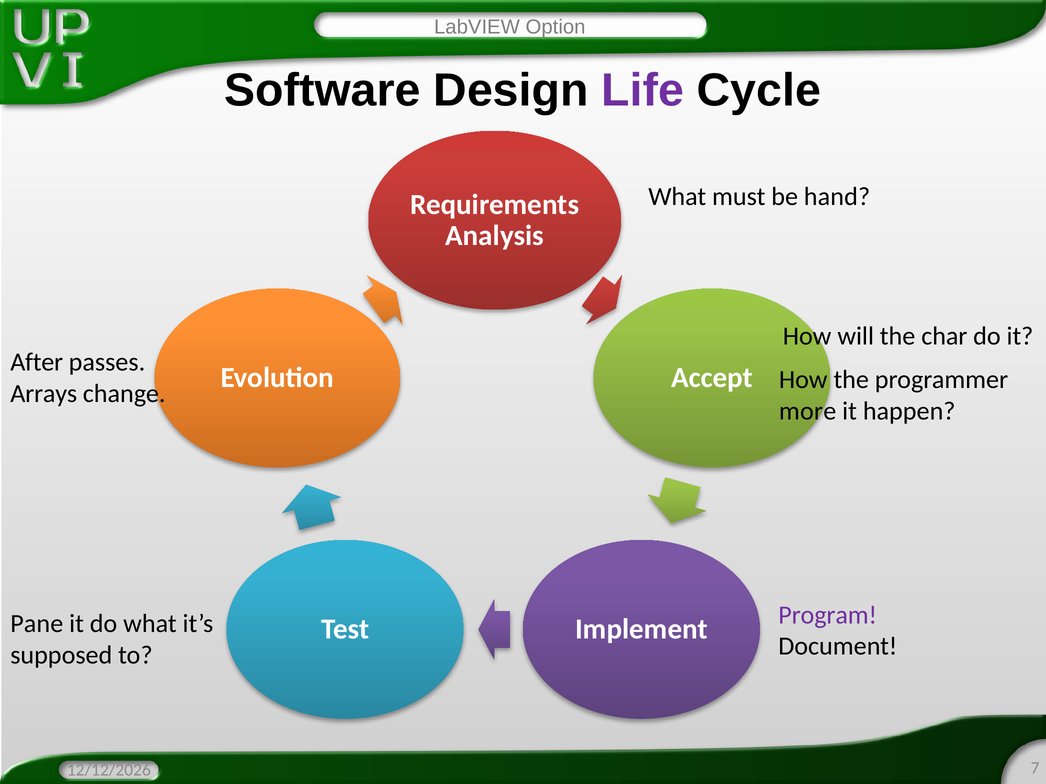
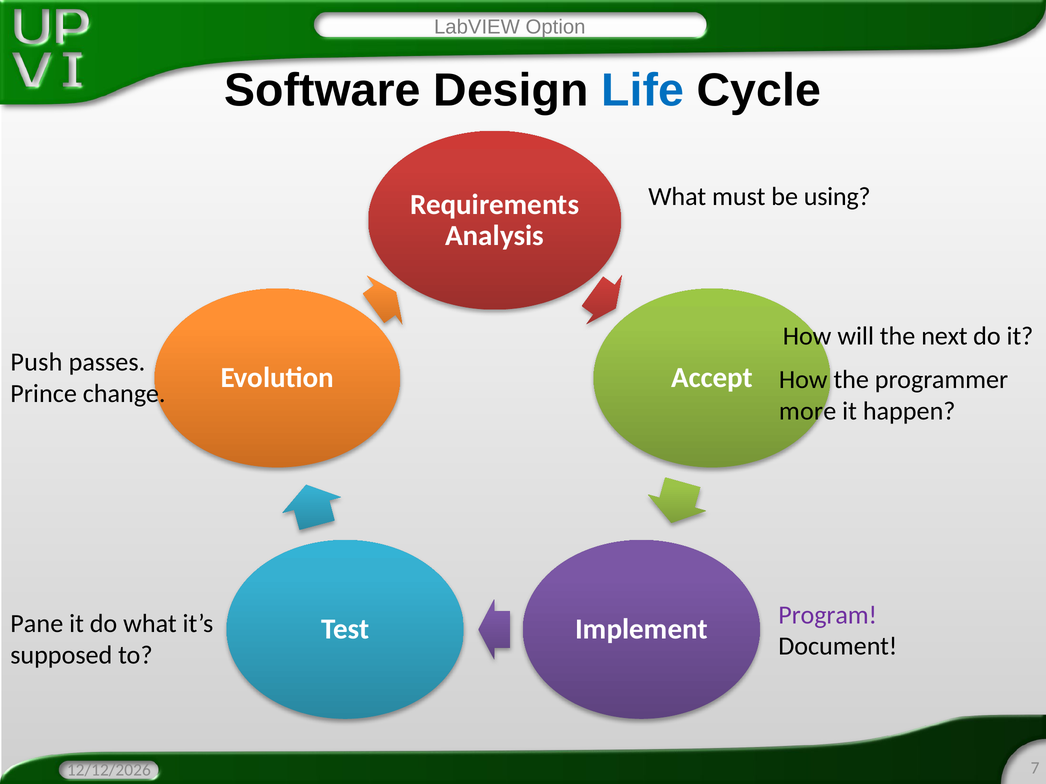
Life colour: purple -> blue (643, 90)
hand: hand -> using (837, 197)
char: char -> next (944, 336)
After: After -> Push (36, 363)
Arrays: Arrays -> Prince (44, 394)
